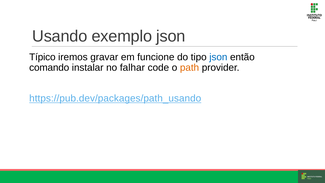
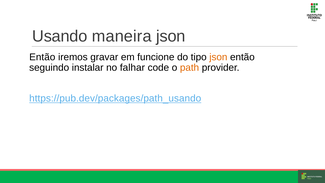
exemplo: exemplo -> maneira (122, 36)
Típico: Típico -> Então (42, 57)
json colour: blue -> orange (218, 57)
comando: comando -> seguindo (49, 68)
